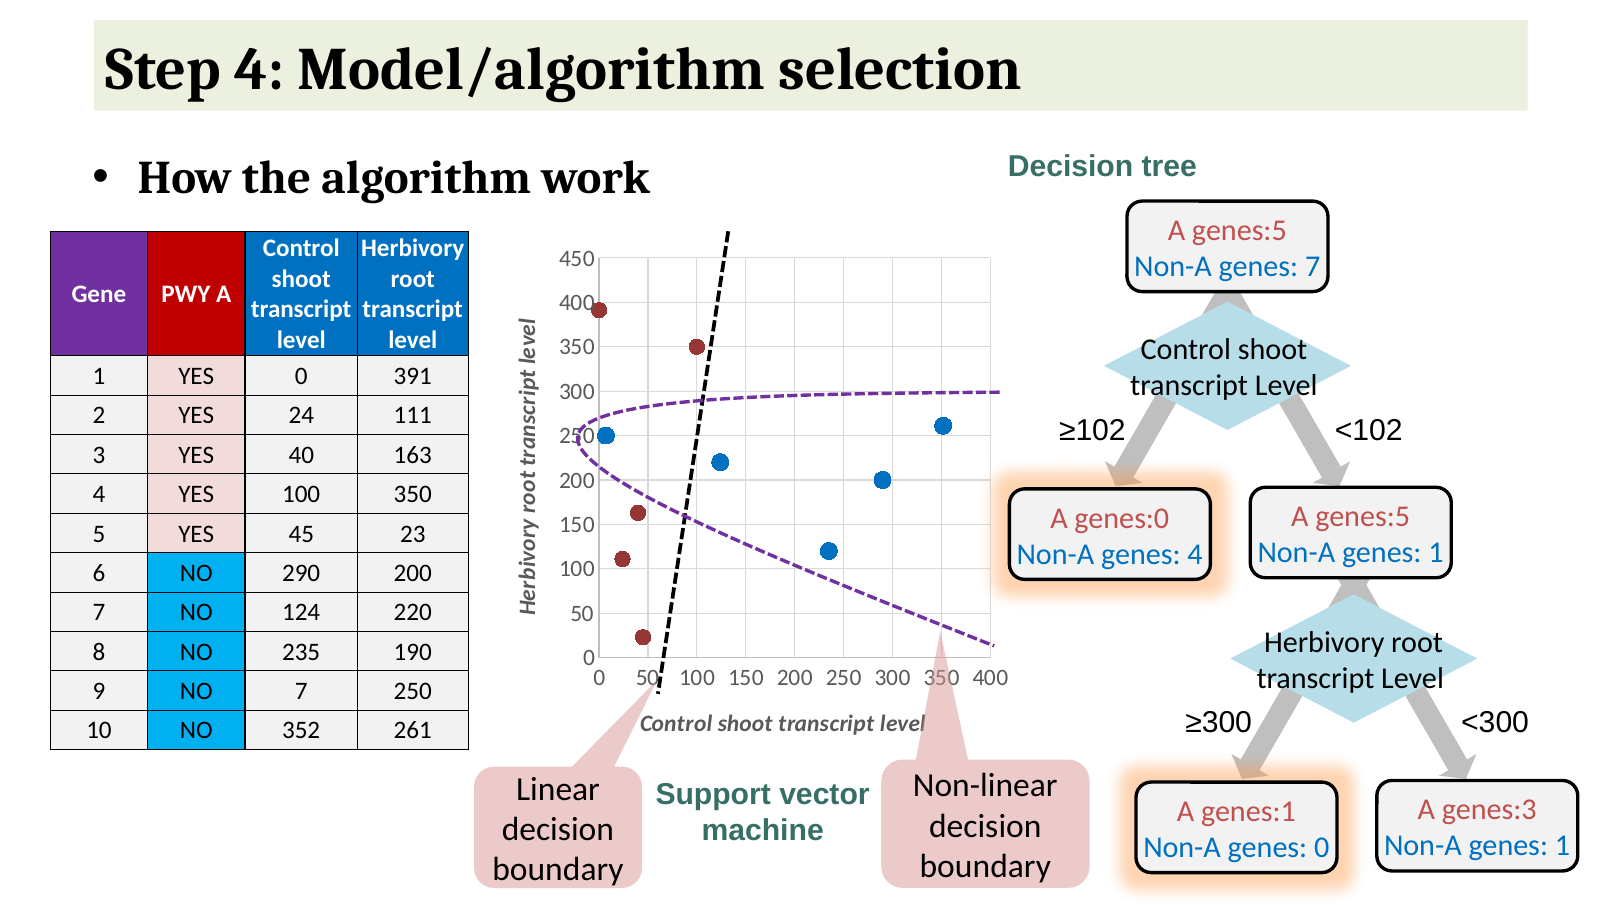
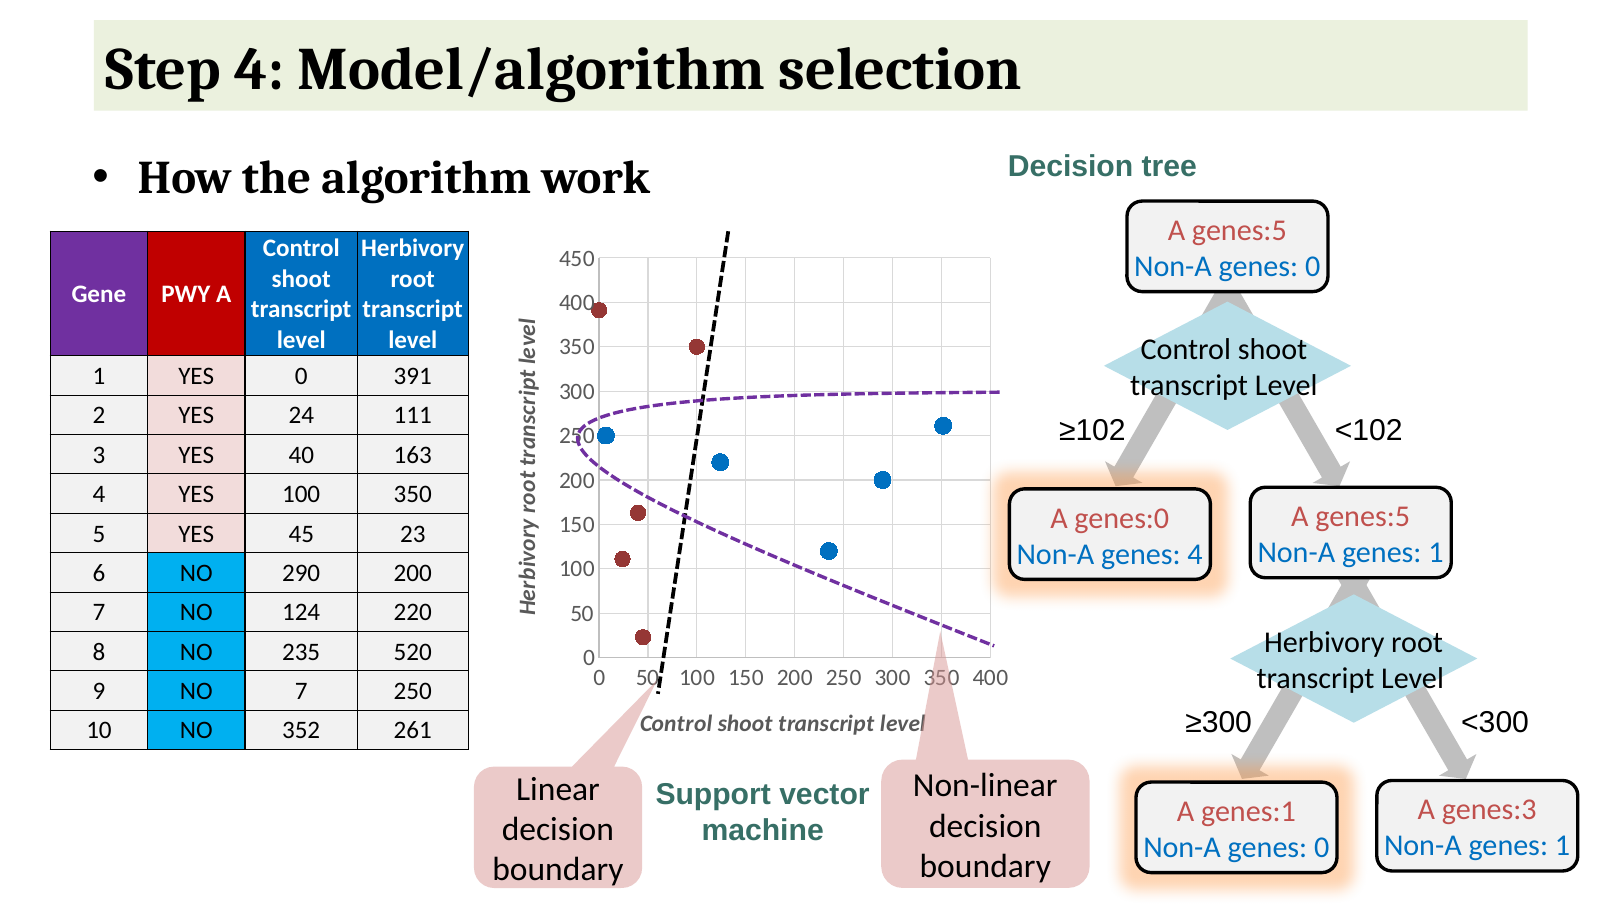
7: 7 -> 0 (1313, 266)
190: 190 -> 520 (413, 651)
